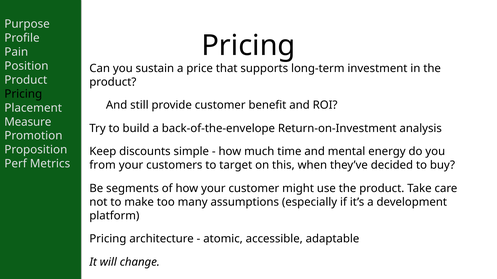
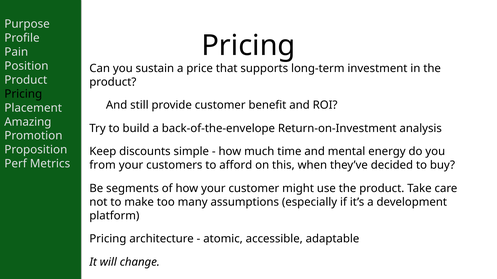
Measure: Measure -> Amazing (28, 122)
target: target -> afford (236, 166)
